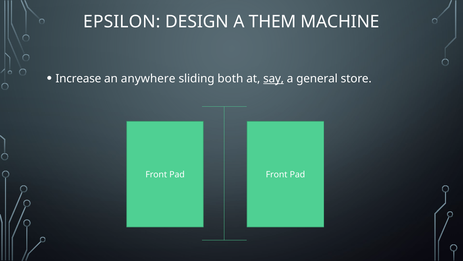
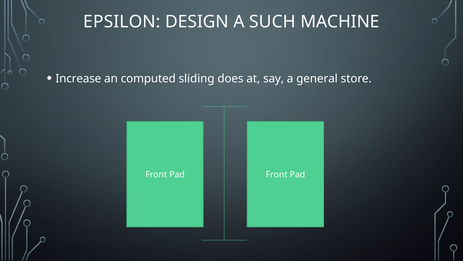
THEM: THEM -> SUCH (272, 22)
anywhere: anywhere -> computed (148, 79)
both: both -> does (230, 79)
say underline: present -> none (274, 79)
